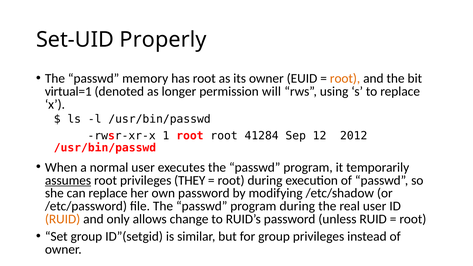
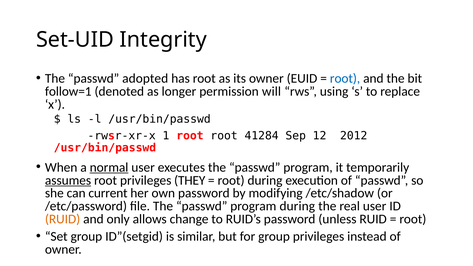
Properly: Properly -> Integrity (163, 40)
memory: memory -> adopted (145, 79)
root colour: orange -> blue (345, 79)
virtual=1: virtual=1 -> follow=1 (68, 92)
normal underline: none -> present (109, 167)
can replace: replace -> current (108, 193)
